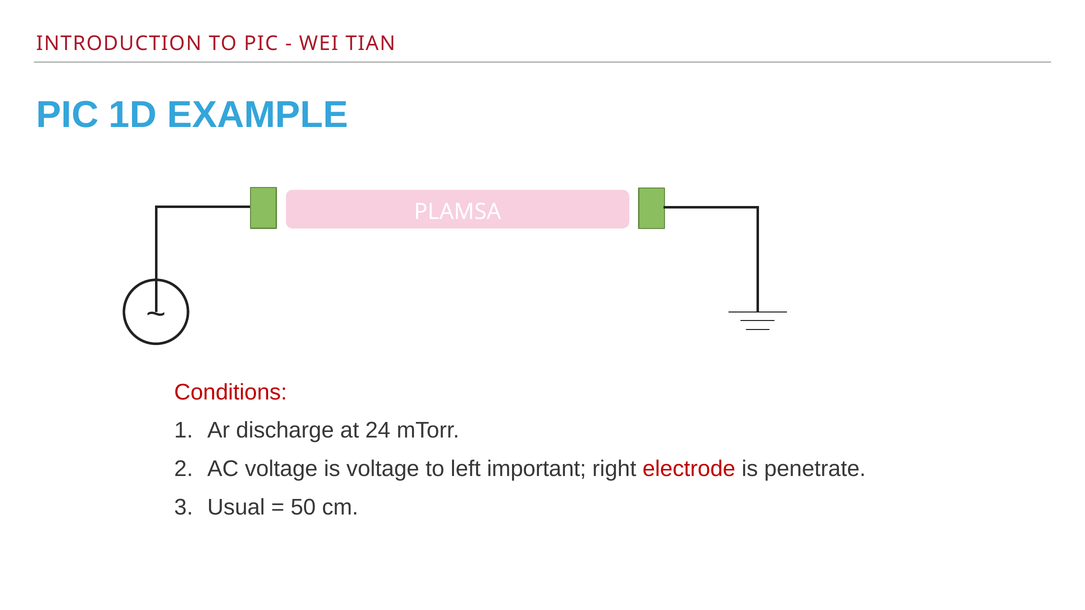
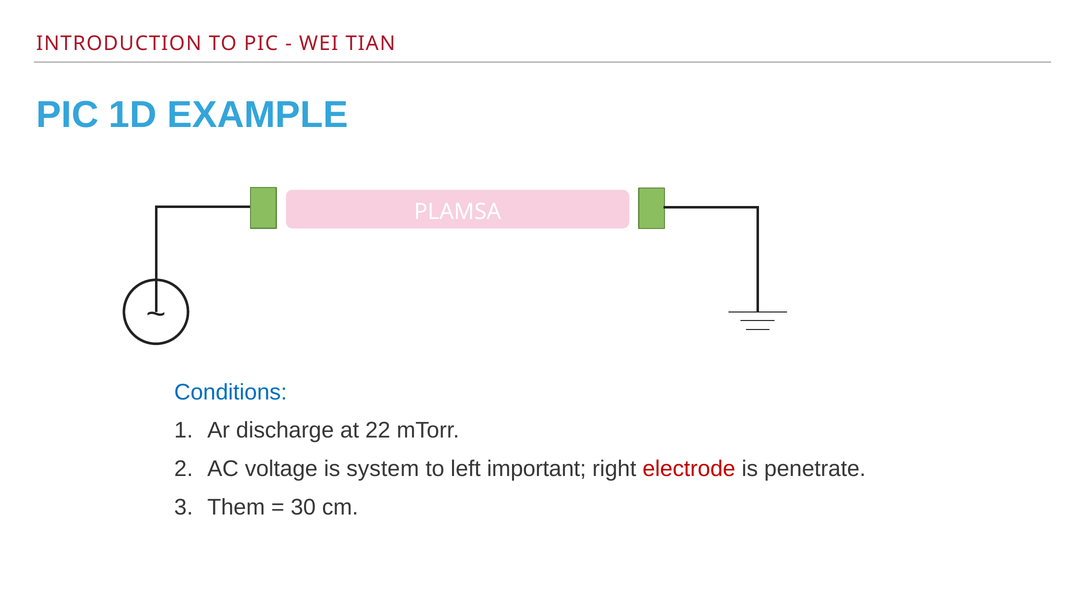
Conditions colour: red -> blue (231, 392)
24: 24 -> 22 (378, 431)
is voltage: voltage -> system (383, 469)
Usual: Usual -> Them (236, 508)
50: 50 -> 30 (303, 508)
